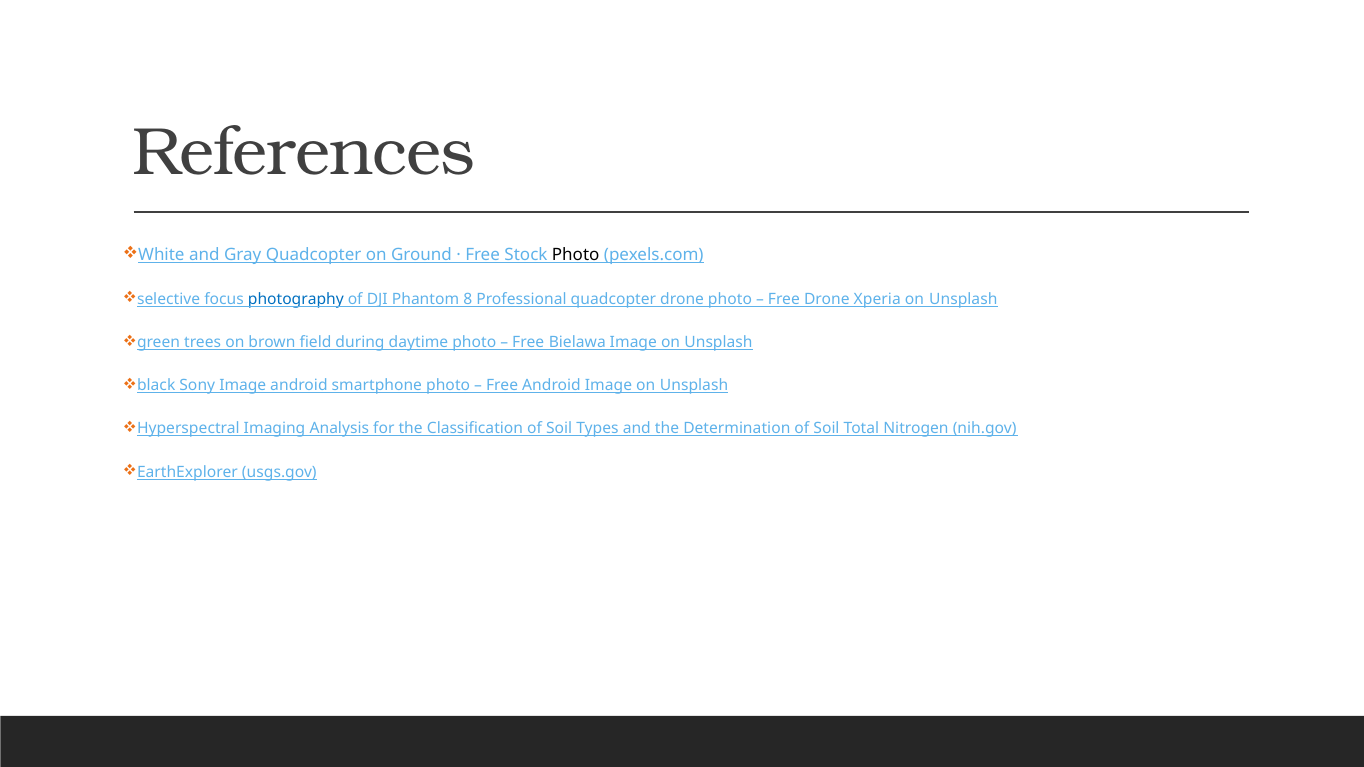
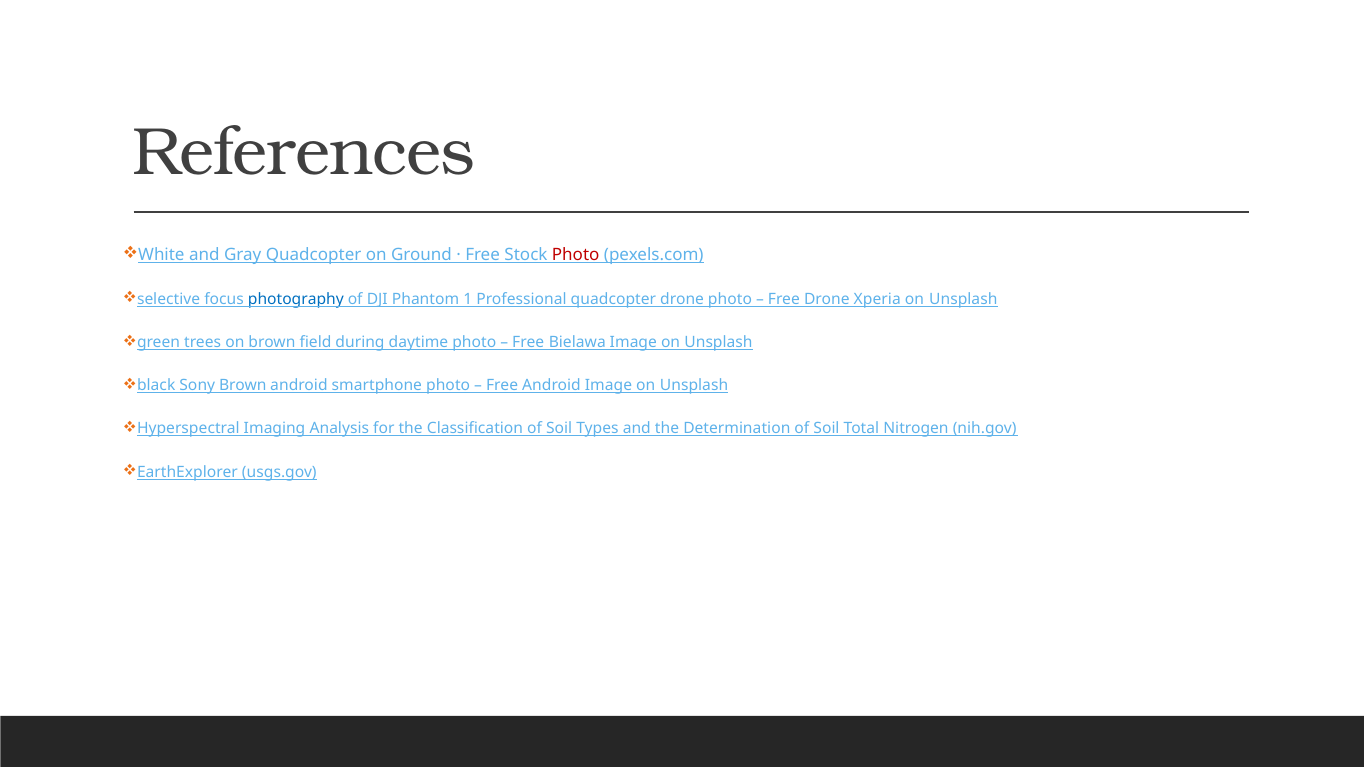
Photo colour: black -> red (576, 255)
8: 8 -> 1 (468, 299)
Sony Image: Image -> Brown (243, 386)
